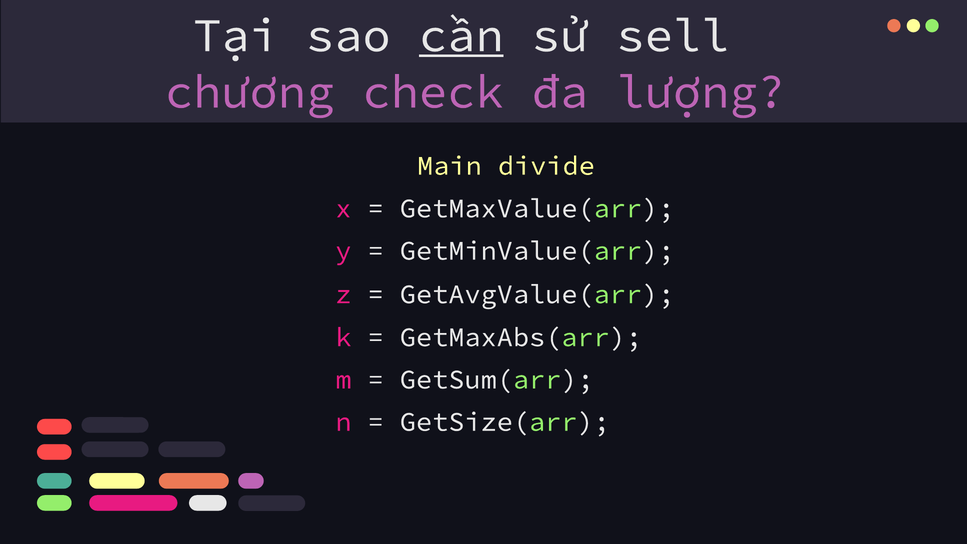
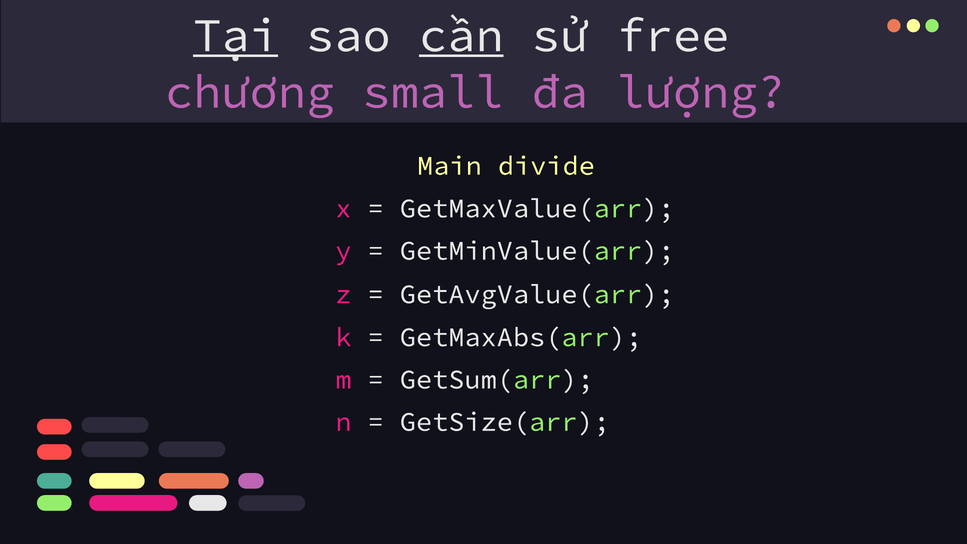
Tại underline: none -> present (235, 36)
sell: sell -> free (673, 36)
check: check -> small (433, 92)
